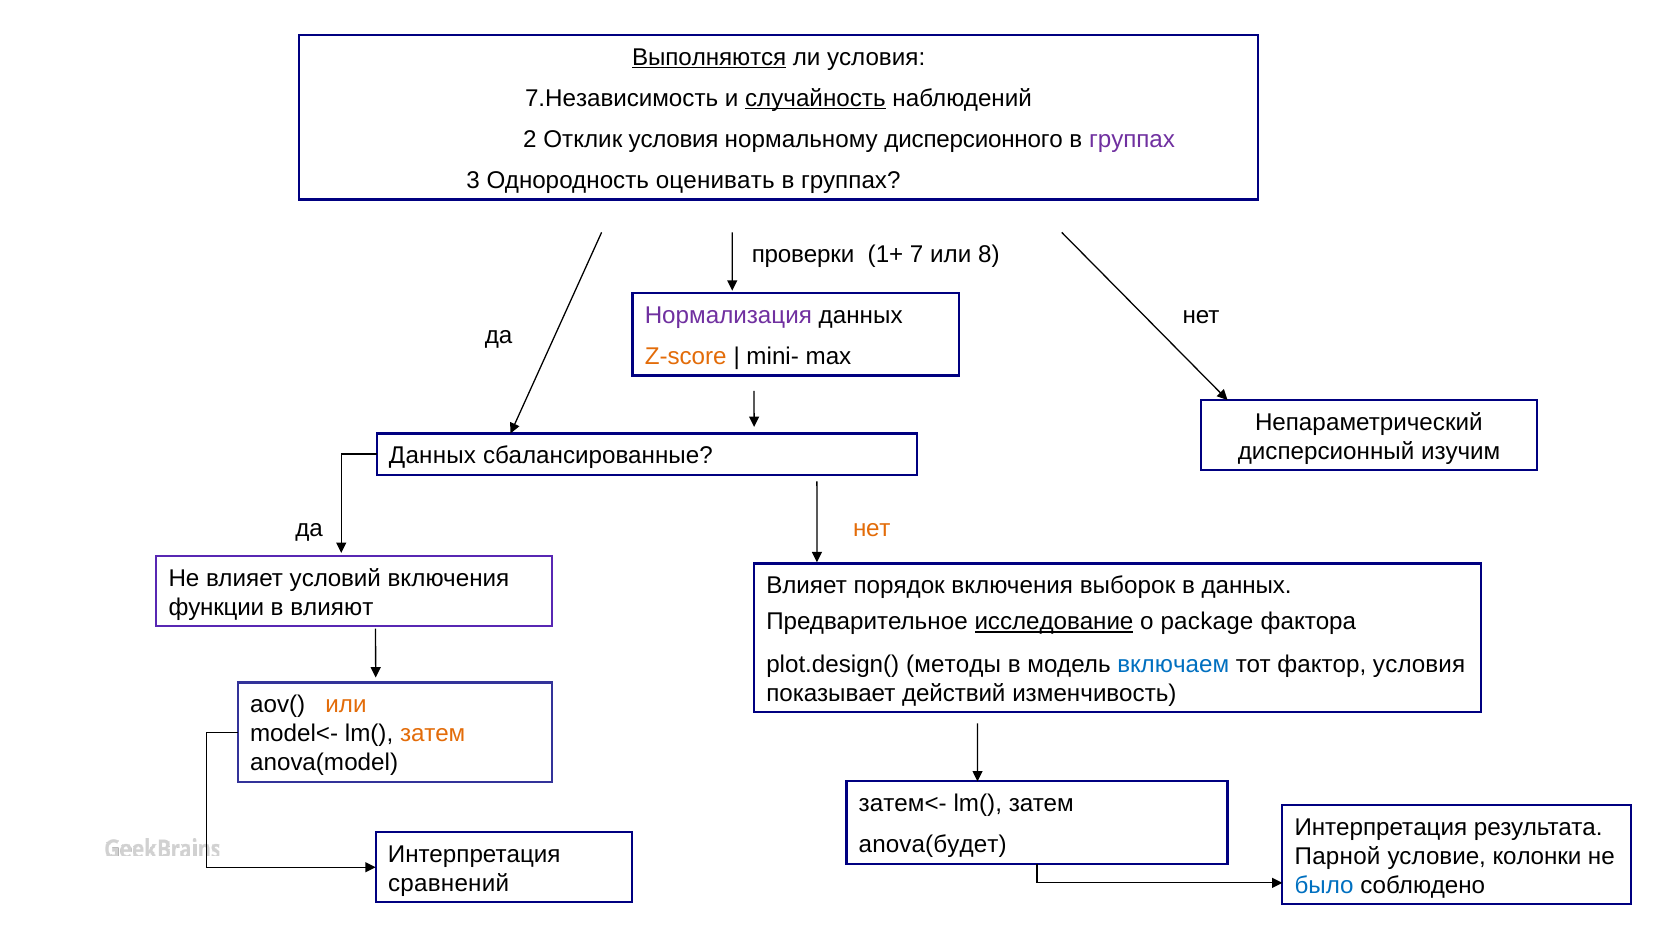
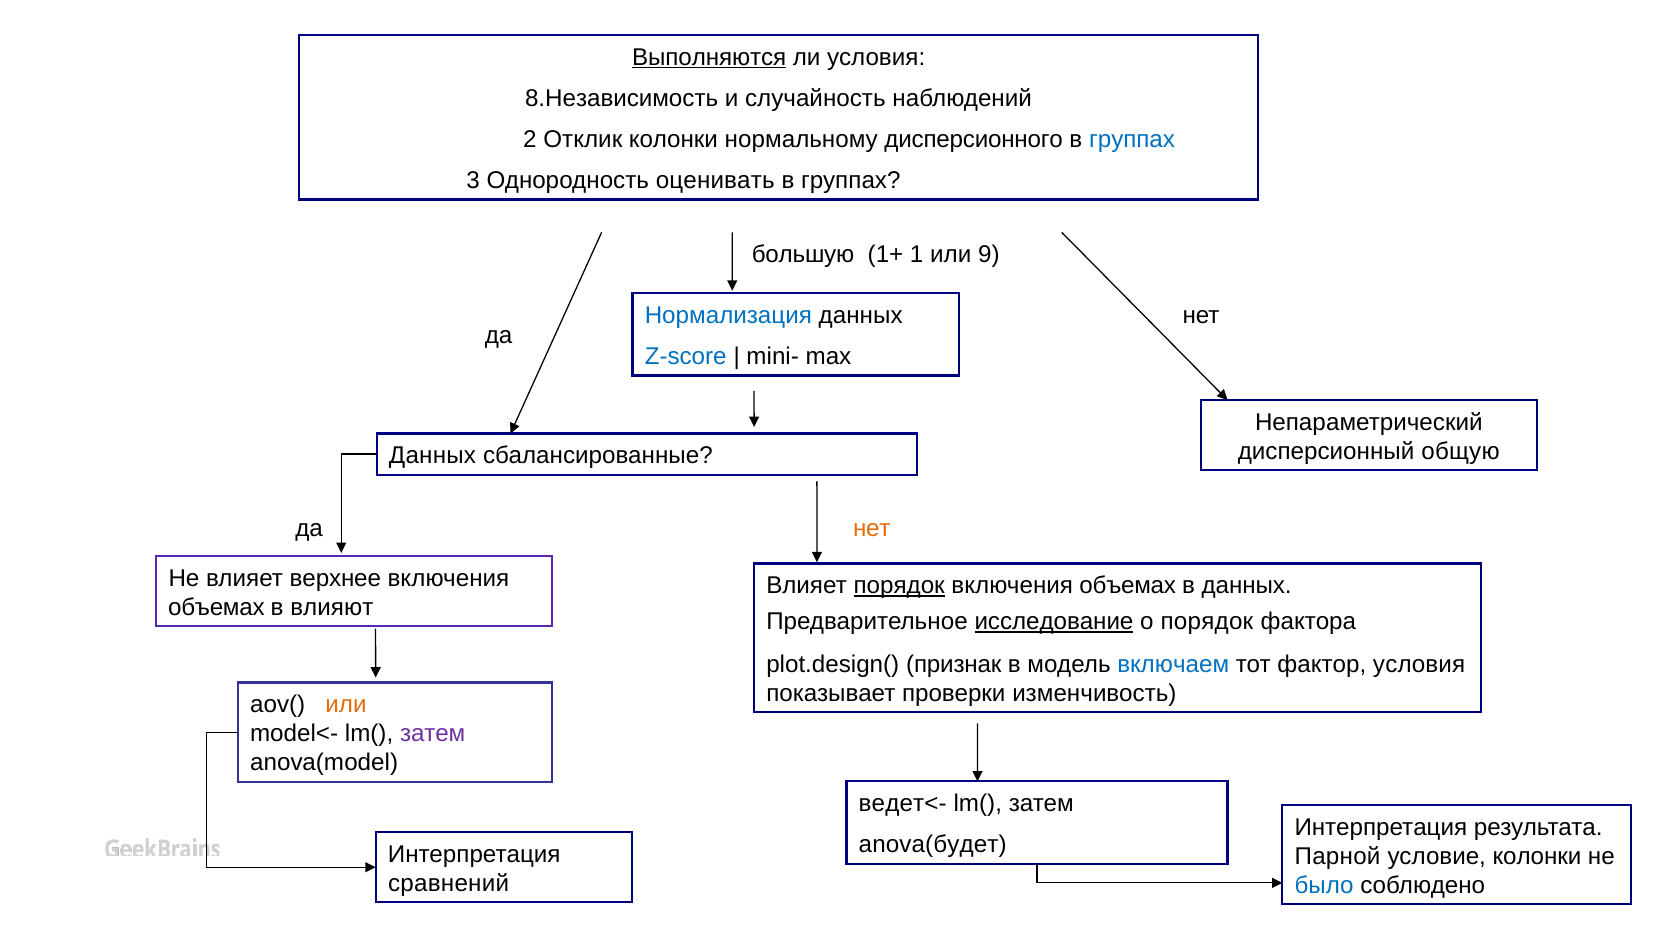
7.Независимость: 7.Независимость -> 8.Независимость (622, 98)
случайность underline: present -> none (815, 98)
Отклик условия: условия -> колонки (673, 139)
группах colour: purple -> blue (1132, 139)
проверки: проверки -> большую (803, 255)
7: 7 -> 1 (917, 255)
8: 8 -> 9 (989, 255)
Нормализация colour: purple -> blue (728, 315)
Z-score colour: orange -> blue (686, 356)
изучим: изучим -> общую (1461, 451)
условий: условий -> верхнее (335, 578)
порядок underline: none -> present (899, 586)
выборок: выборок -> объемах (1128, 586)
функции: функции -> объемах (216, 607)
о package: package -> порядок (1207, 621)
методы: методы -> признак (954, 664)
действий: действий -> проверки (954, 693)
затем colour: orange -> purple (433, 734)
затем<-: затем<- -> ведет<- (903, 803)
